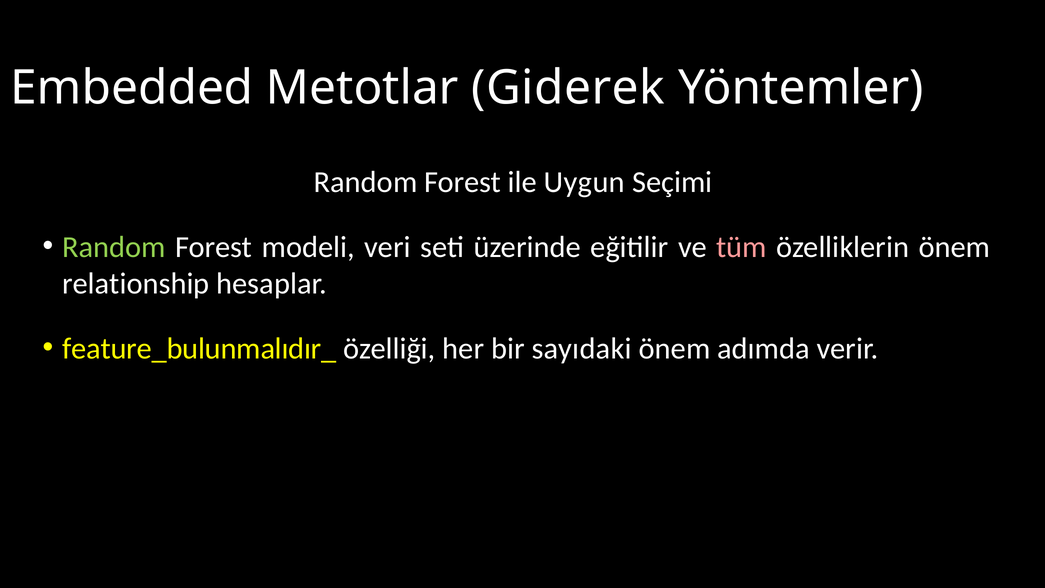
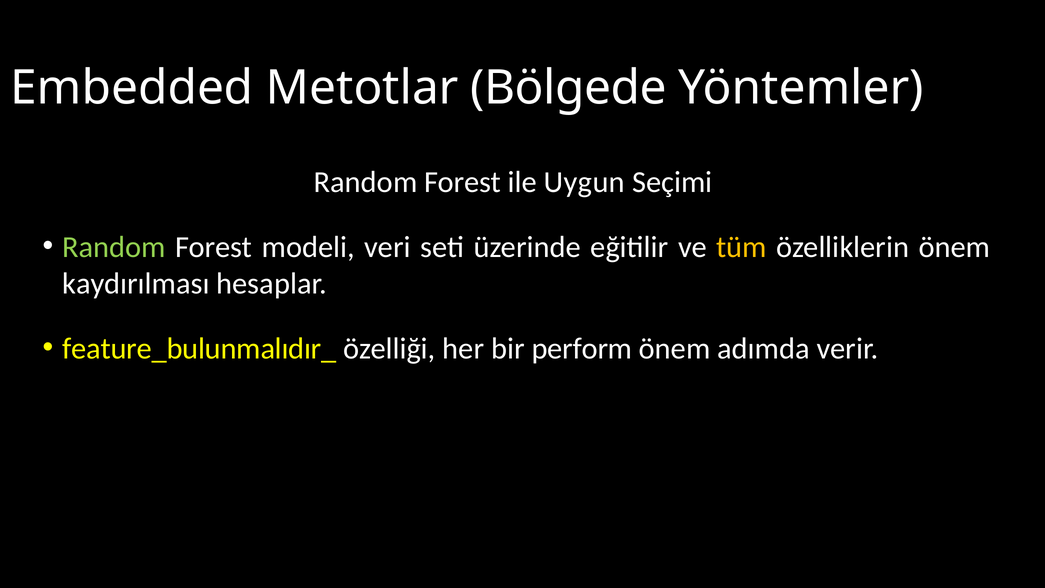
Giderek: Giderek -> Bölgede (569, 88)
tüm colour: pink -> yellow (742, 247)
relationship: relationship -> kaydırılması (136, 284)
sayıdaki: sayıdaki -> perform (582, 348)
